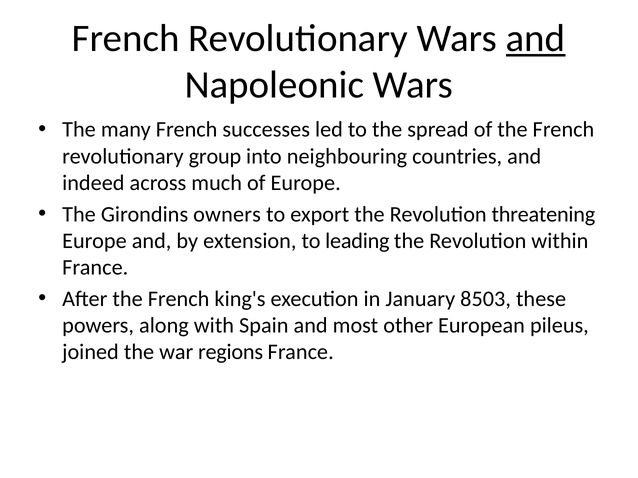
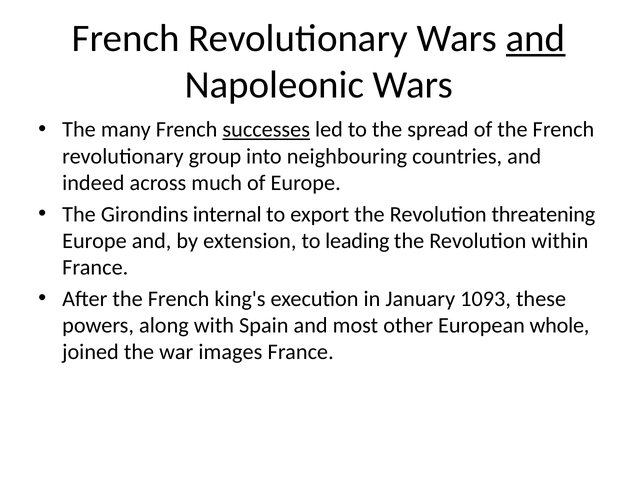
successes underline: none -> present (266, 130)
owners: owners -> internal (227, 214)
8503: 8503 -> 1093 (486, 299)
pileus: pileus -> whole (559, 326)
regions: regions -> images (230, 352)
